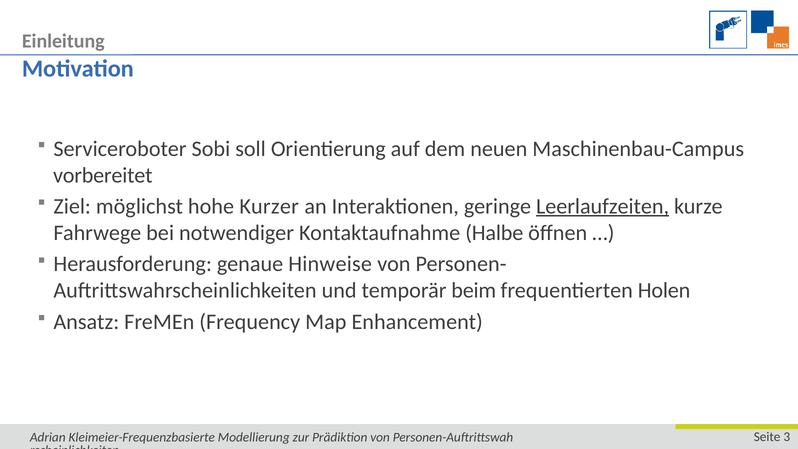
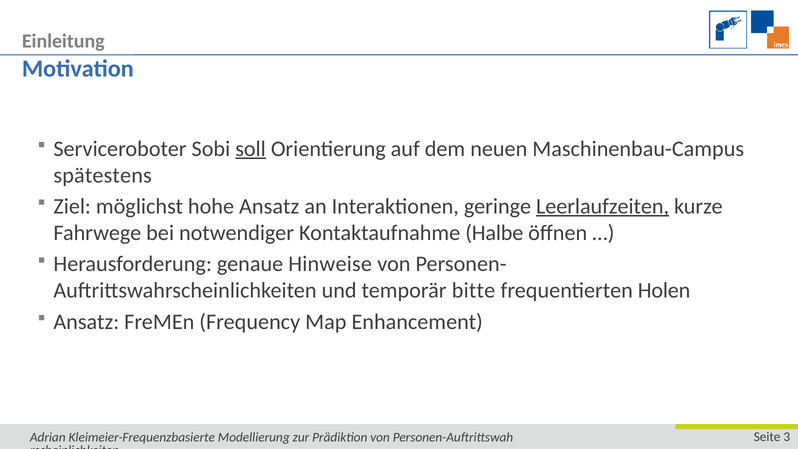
soll underline: none -> present (251, 149)
vorbereitet: vorbereitet -> spätestens (103, 175)
hohe Kurzer: Kurzer -> Ansatz (269, 206)
beim: beim -> bitte (474, 291)
